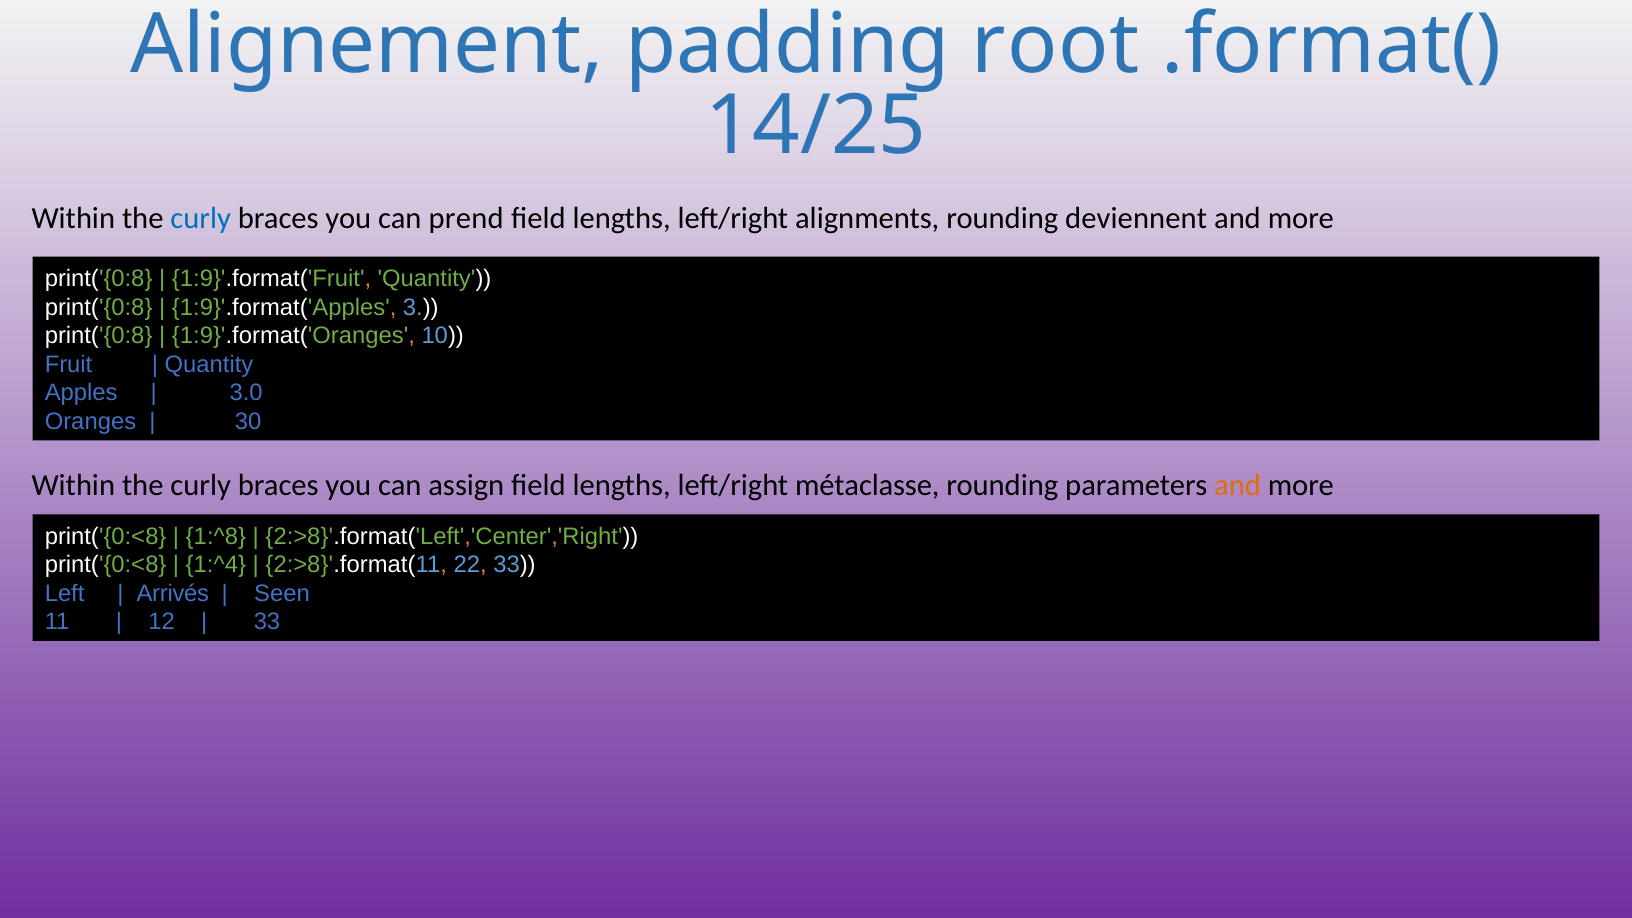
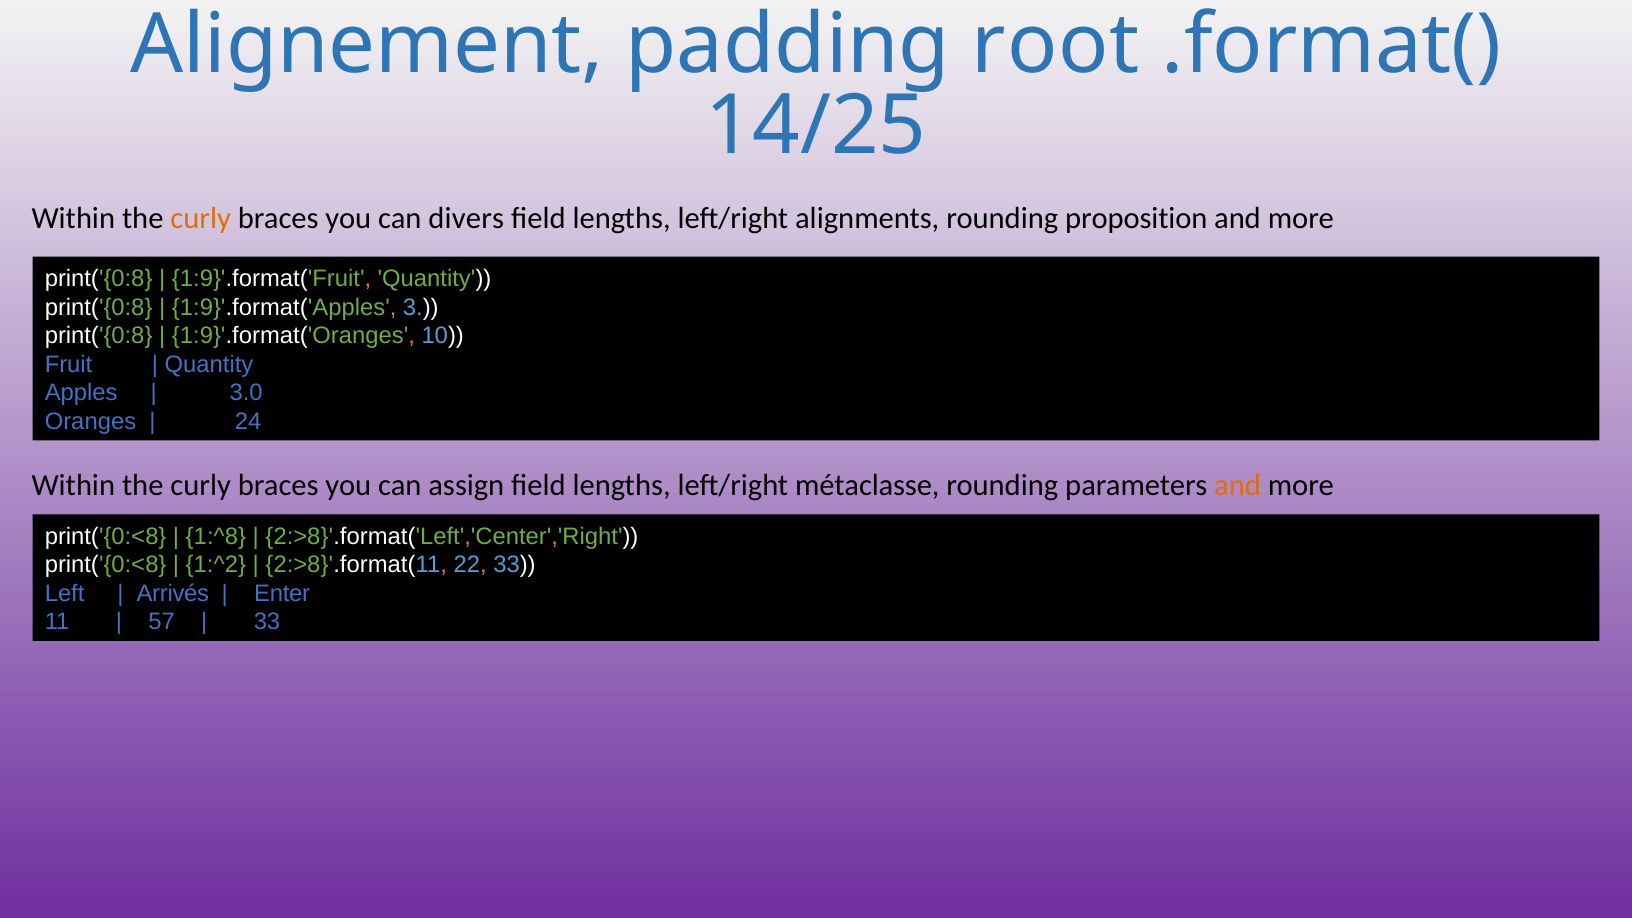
curly colour: blue -> orange (201, 218)
prend: prend -> divers (466, 218)
deviennent: deviennent -> proposition (1136, 218)
30: 30 -> 24 (248, 422)
1:^4: 1:^4 -> 1:^2 (216, 565)
Seen: Seen -> Enter (282, 593)
12: 12 -> 57 (162, 622)
